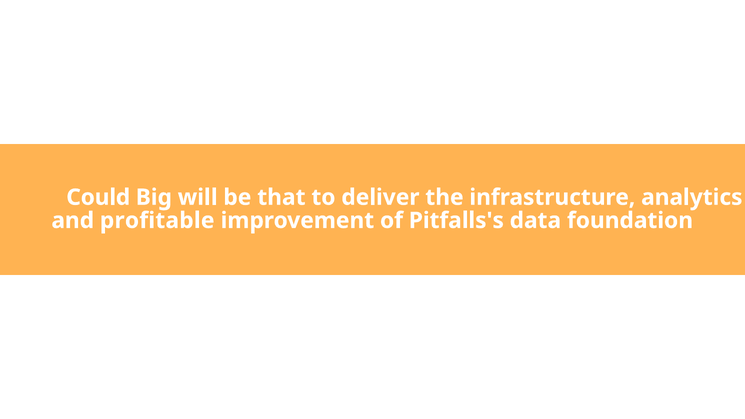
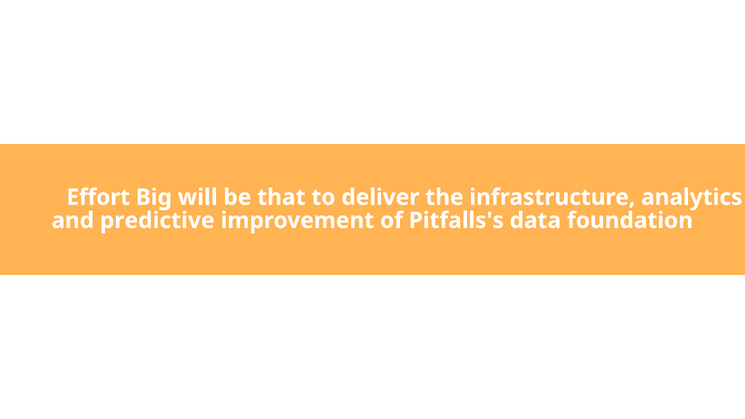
Could: Could -> Effort (98, 197)
profitable: profitable -> predictive (157, 221)
